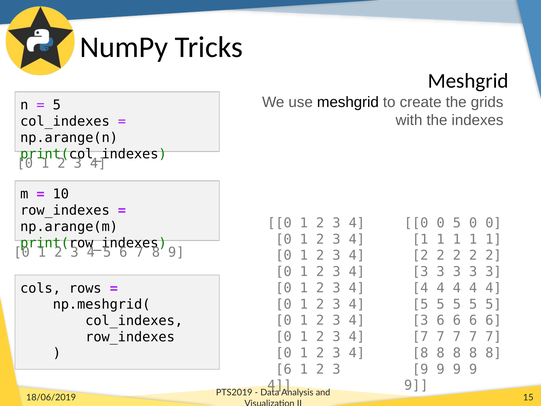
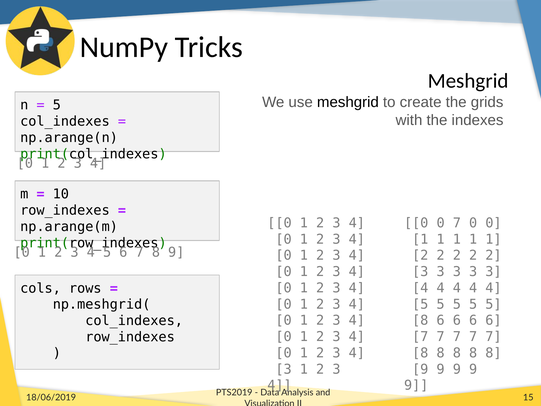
0 5: 5 -> 7 (457, 223)
3: 3 -> 8 (420, 320)
6: 6 -> 3 (284, 369)
